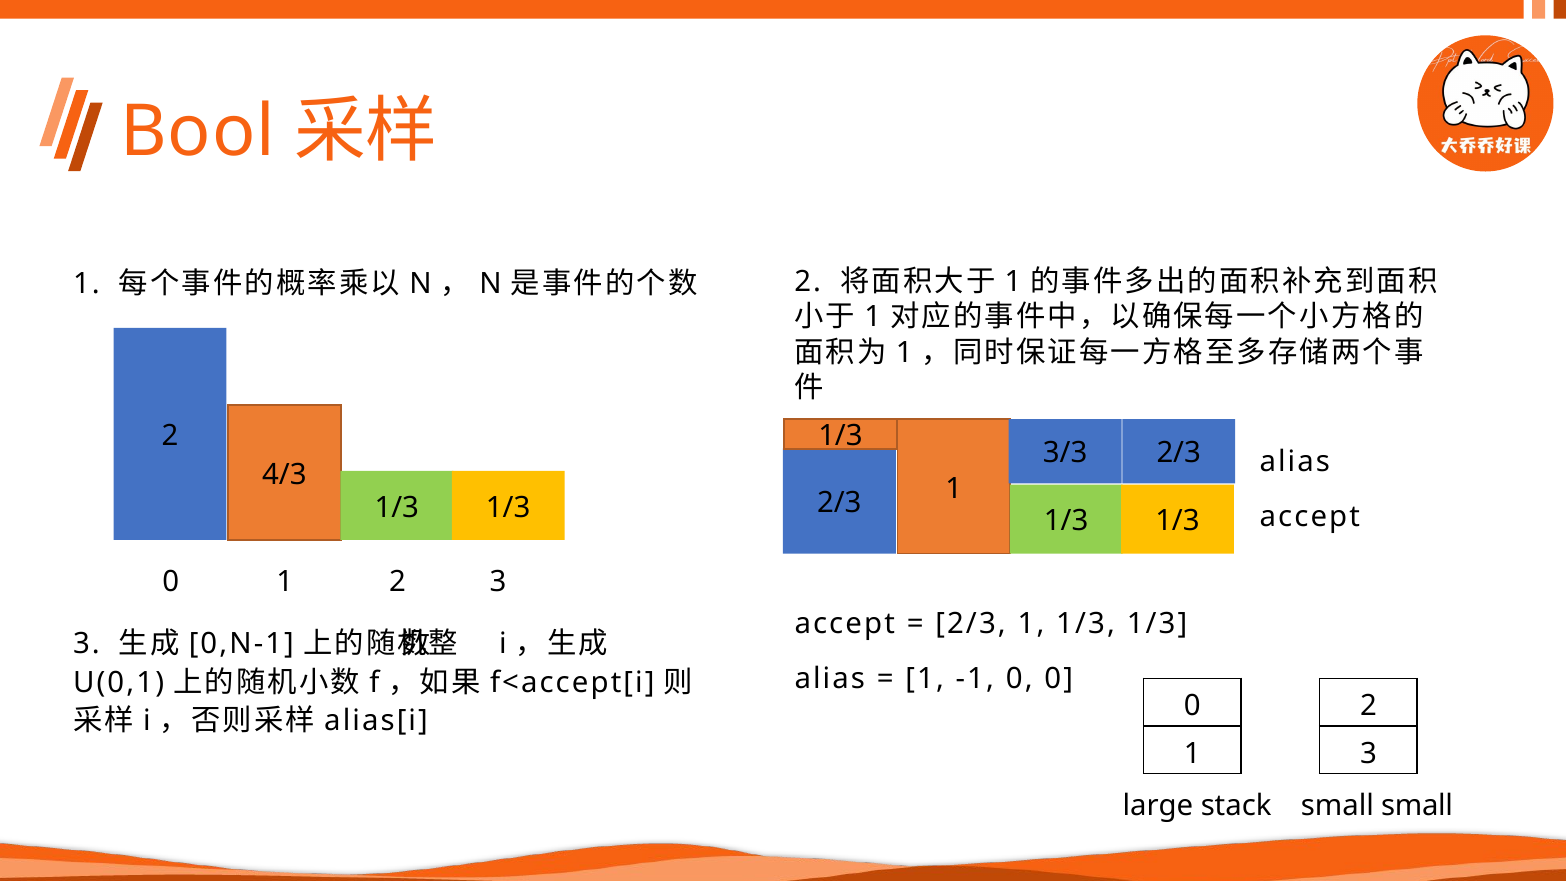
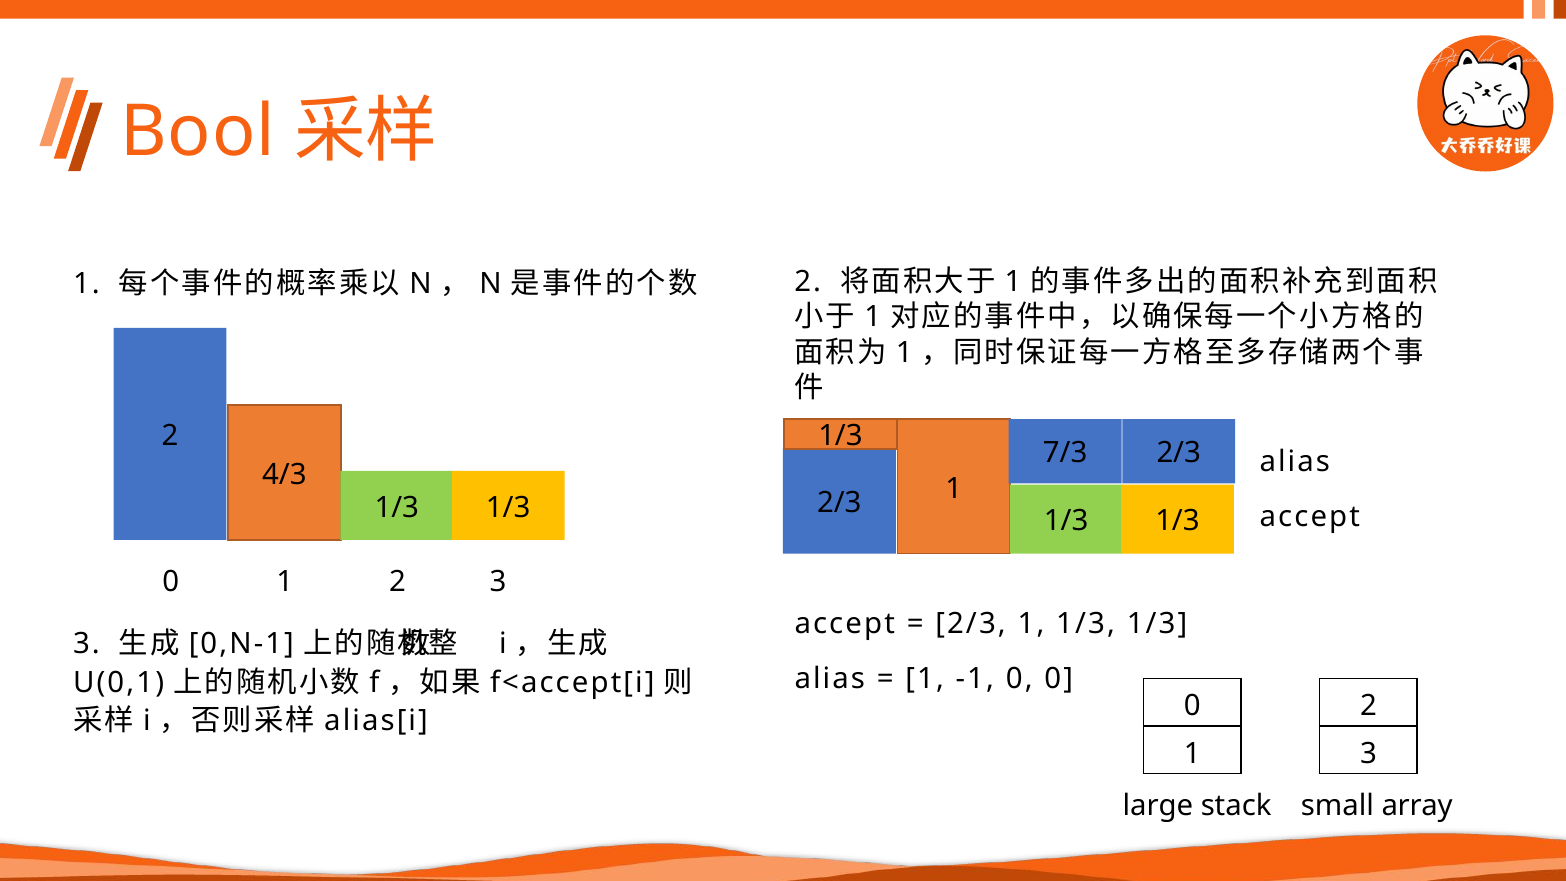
3/3: 3/3 -> 7/3 (1065, 453)
small small: small -> array (1417, 806)
